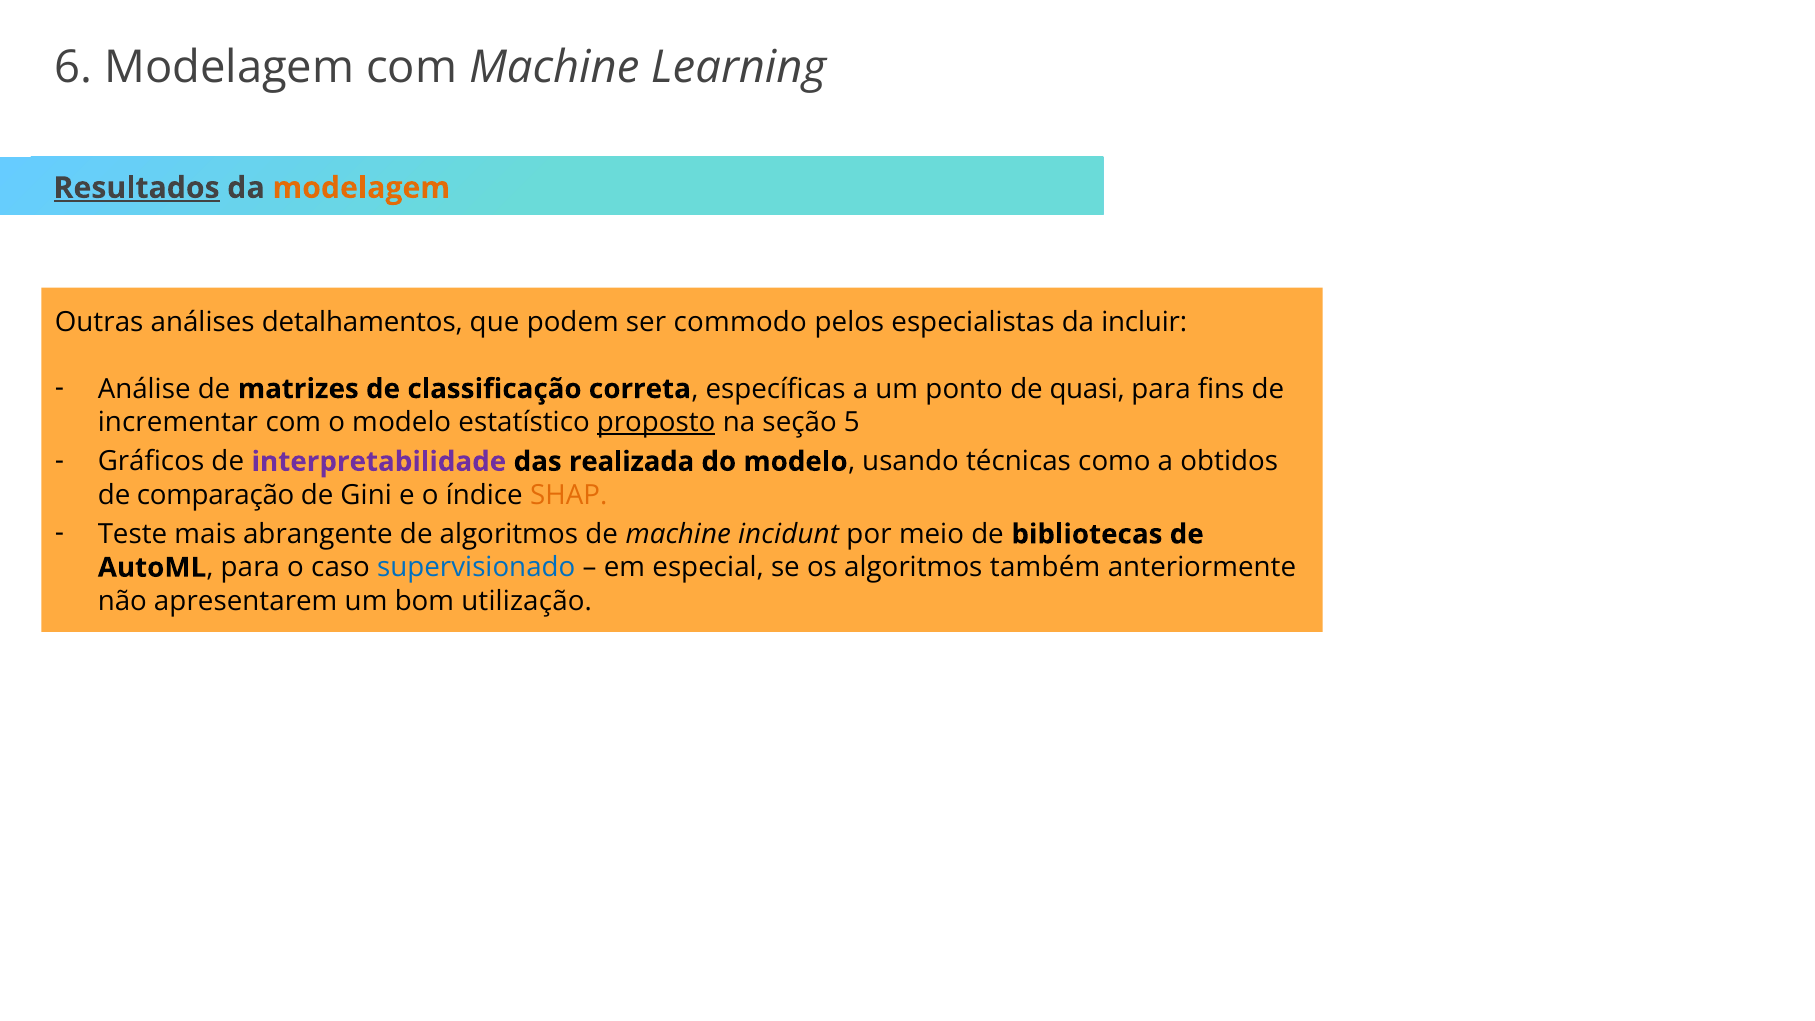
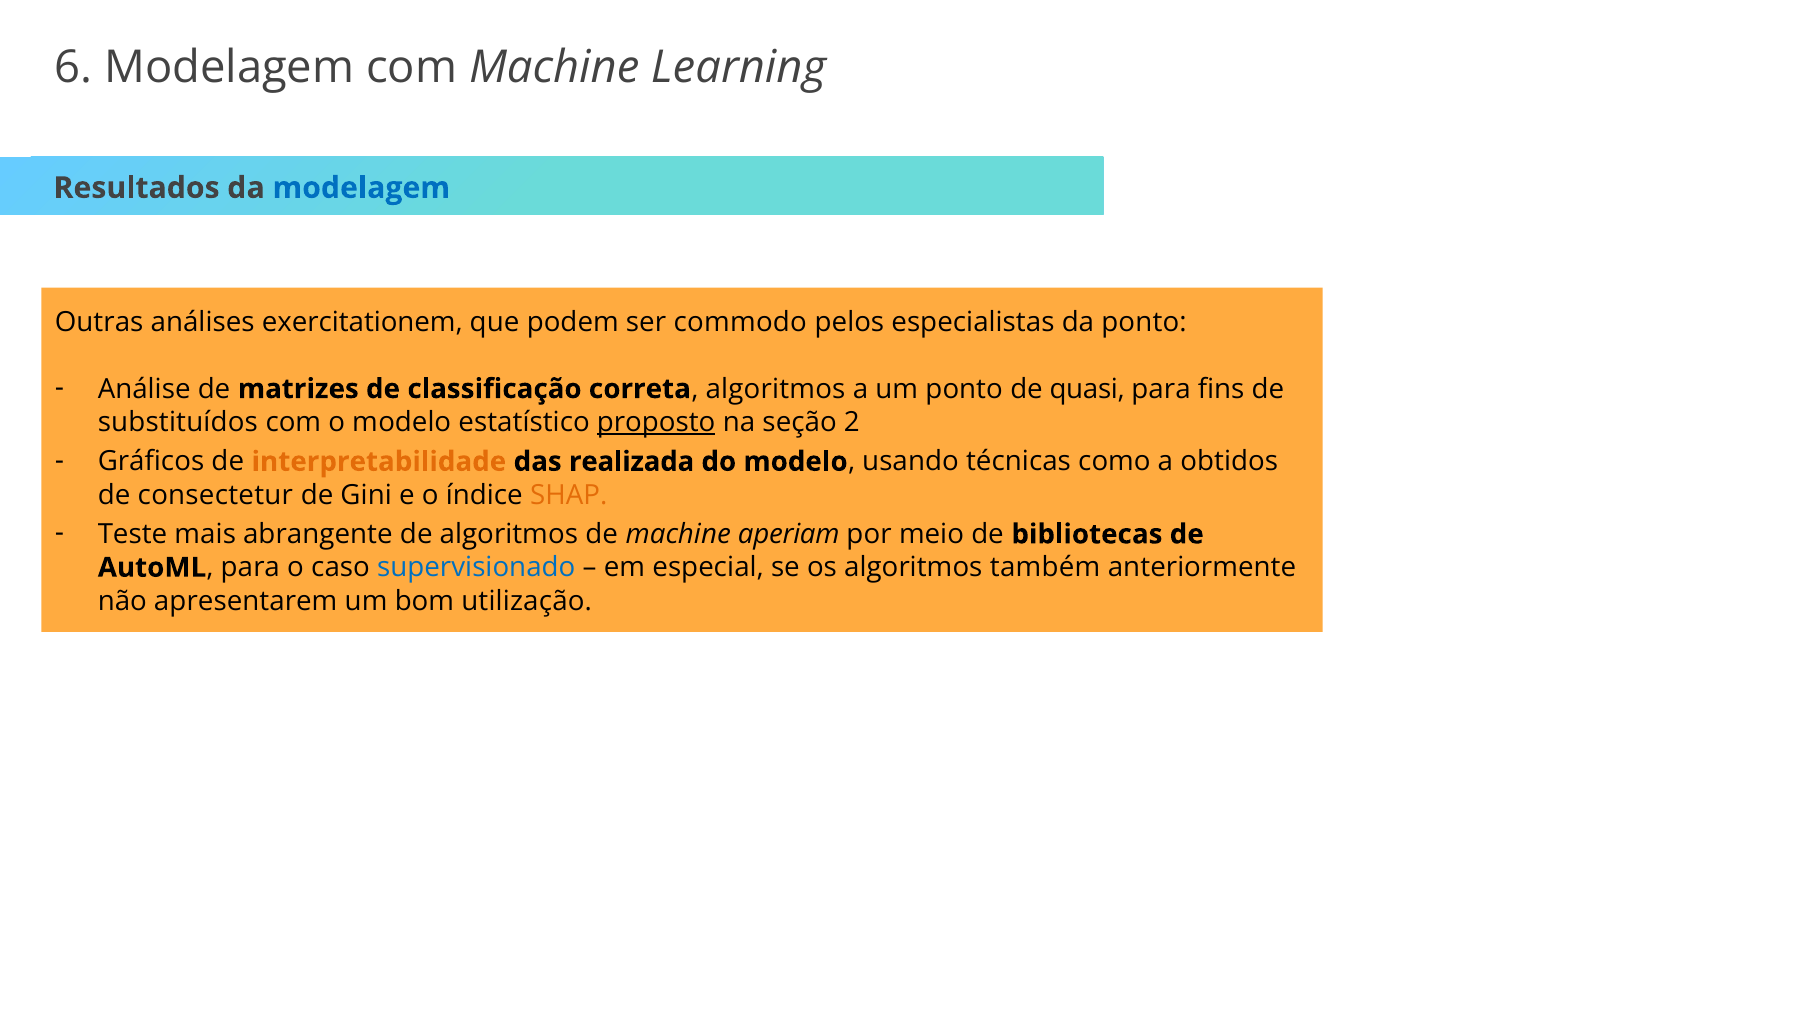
Resultados underline: present -> none (137, 188)
modelagem colour: orange -> blue (361, 188)
detalhamentos: detalhamentos -> exercitationem (362, 322)
da incluir: incluir -> ponto (1144, 322)
correta específicas: específicas -> algoritmos (775, 389)
incrementar: incrementar -> substituídos (178, 422)
5: 5 -> 2 (852, 422)
interpretabilidade colour: purple -> orange (379, 462)
comparação: comparação -> consectetur (215, 495)
incidunt: incidunt -> aperiam (789, 534)
